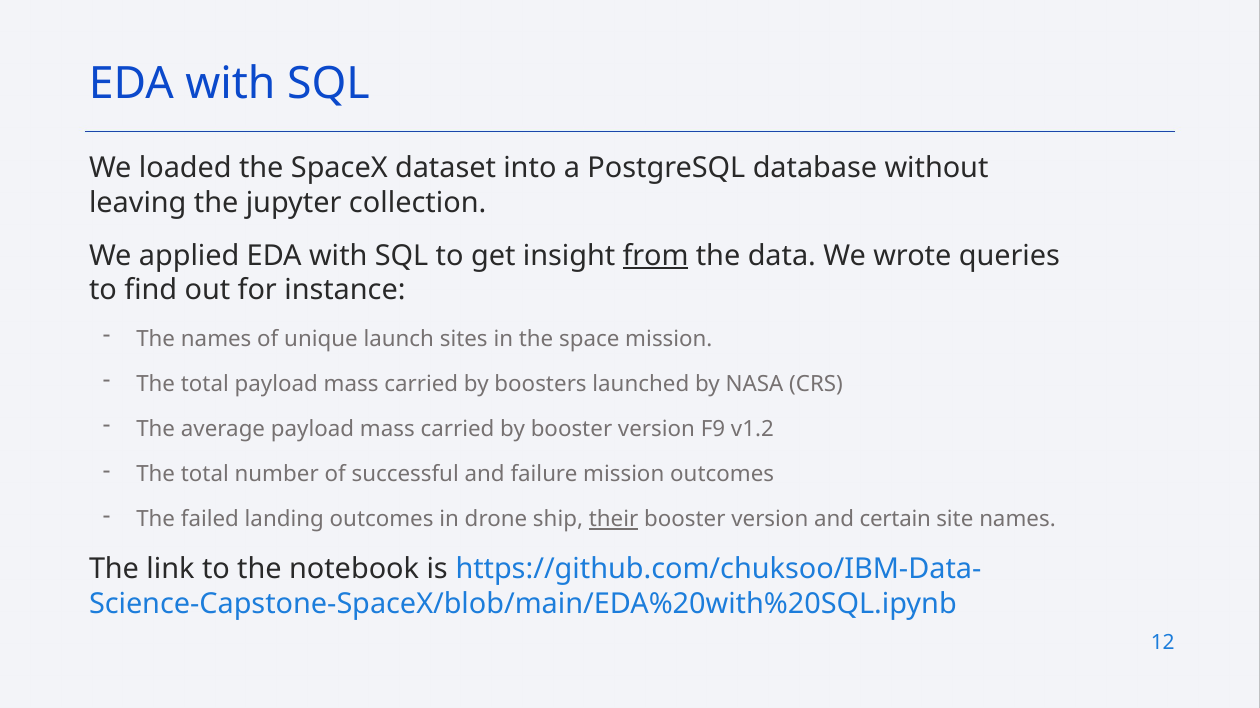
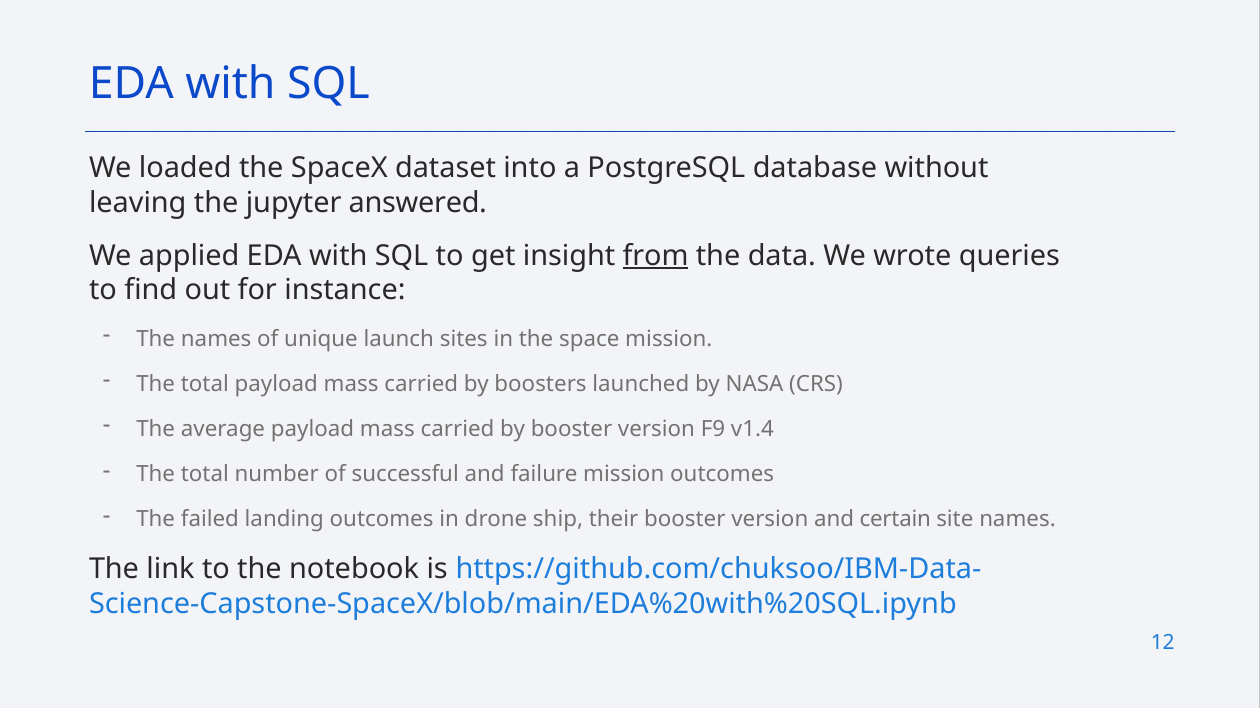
collection: collection -> answered (418, 203)
v1.2: v1.2 -> v1.4 (752, 430)
their underline: present -> none (614, 520)
